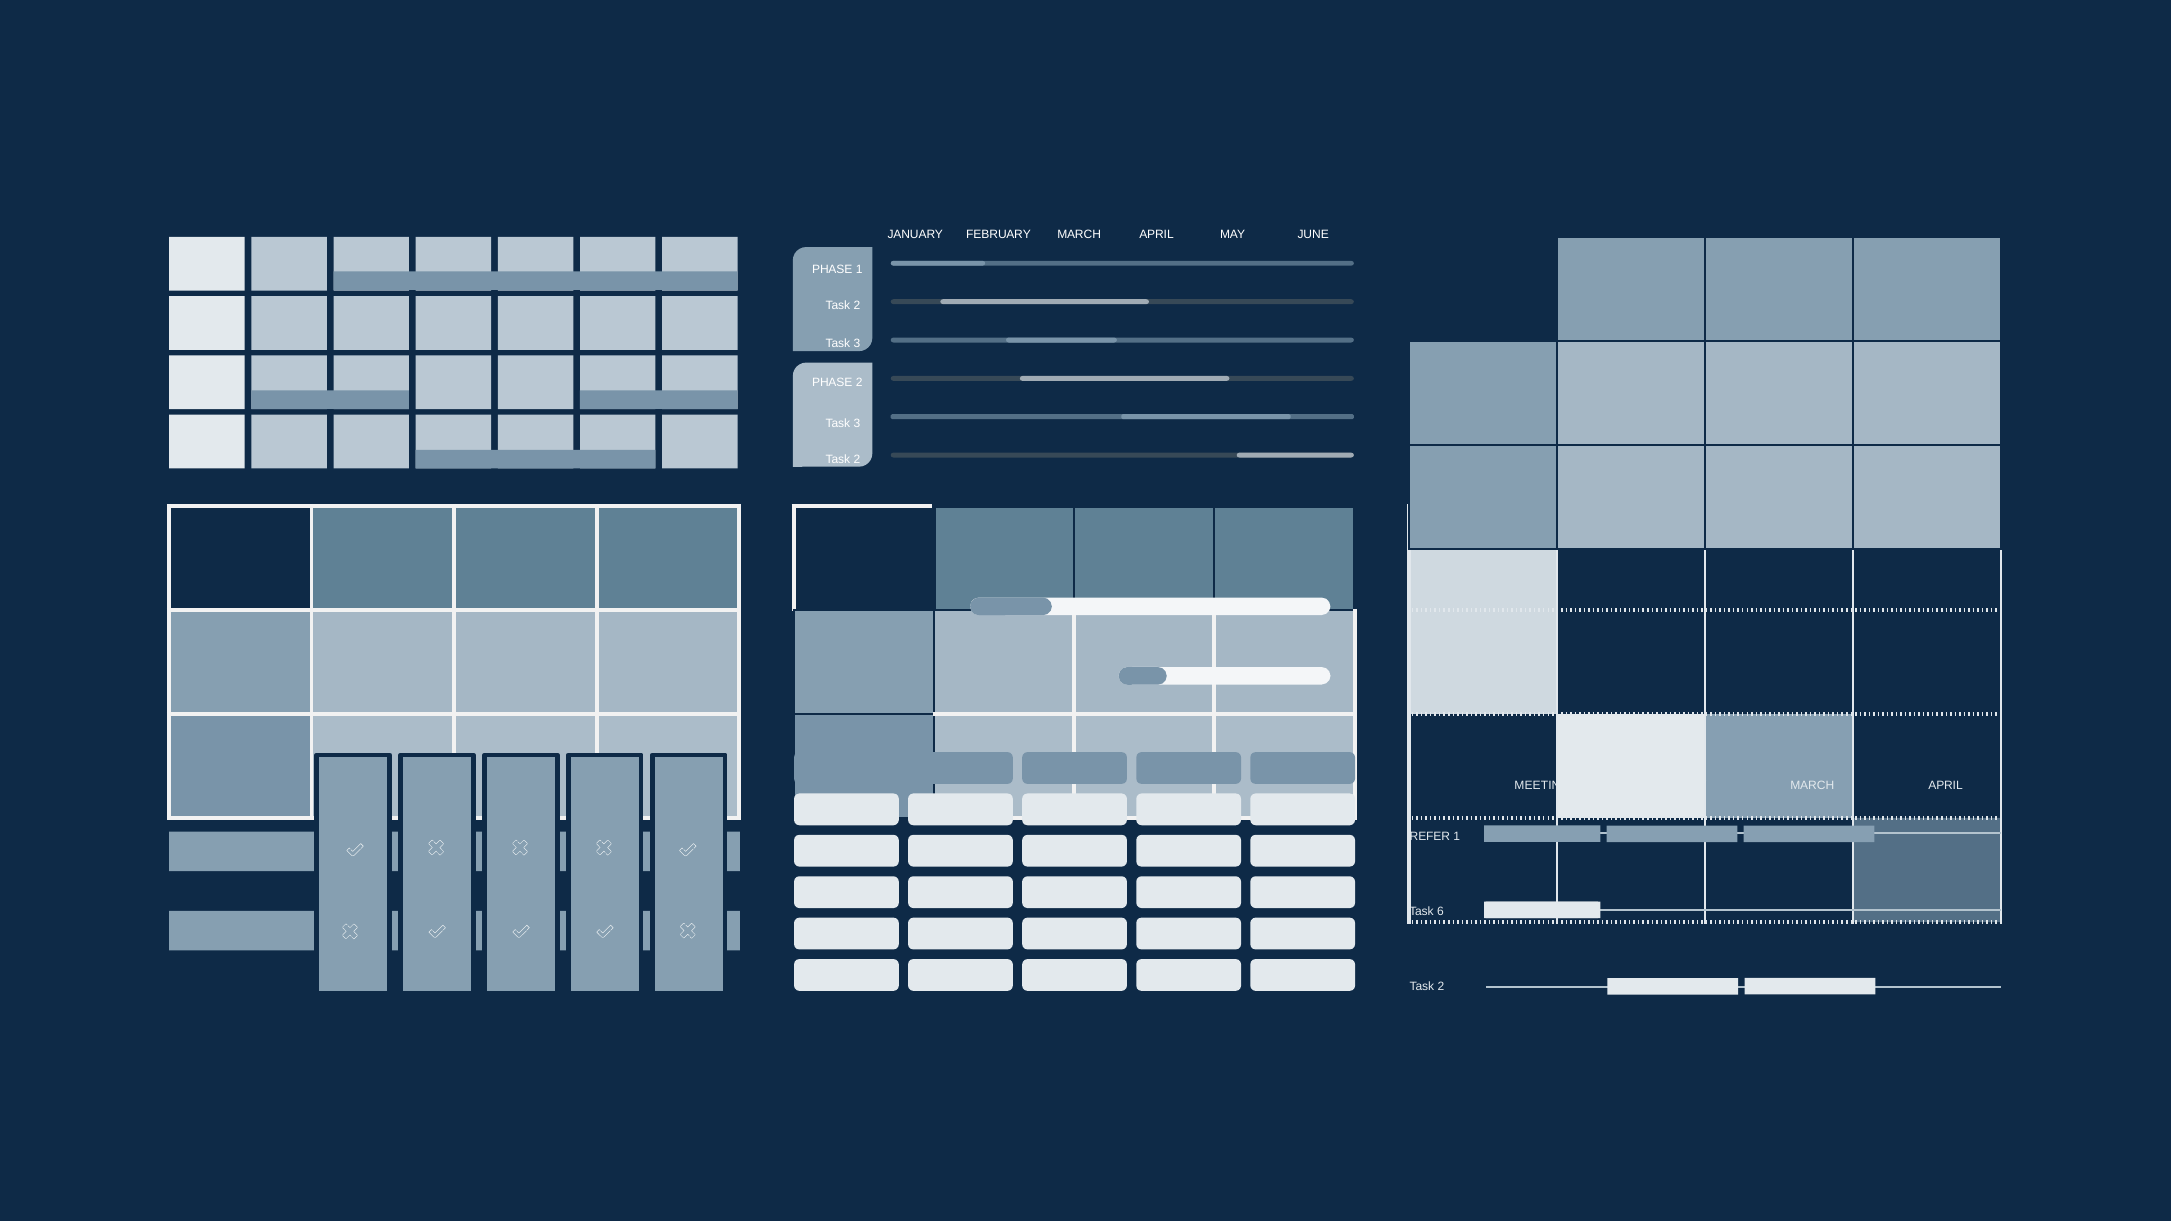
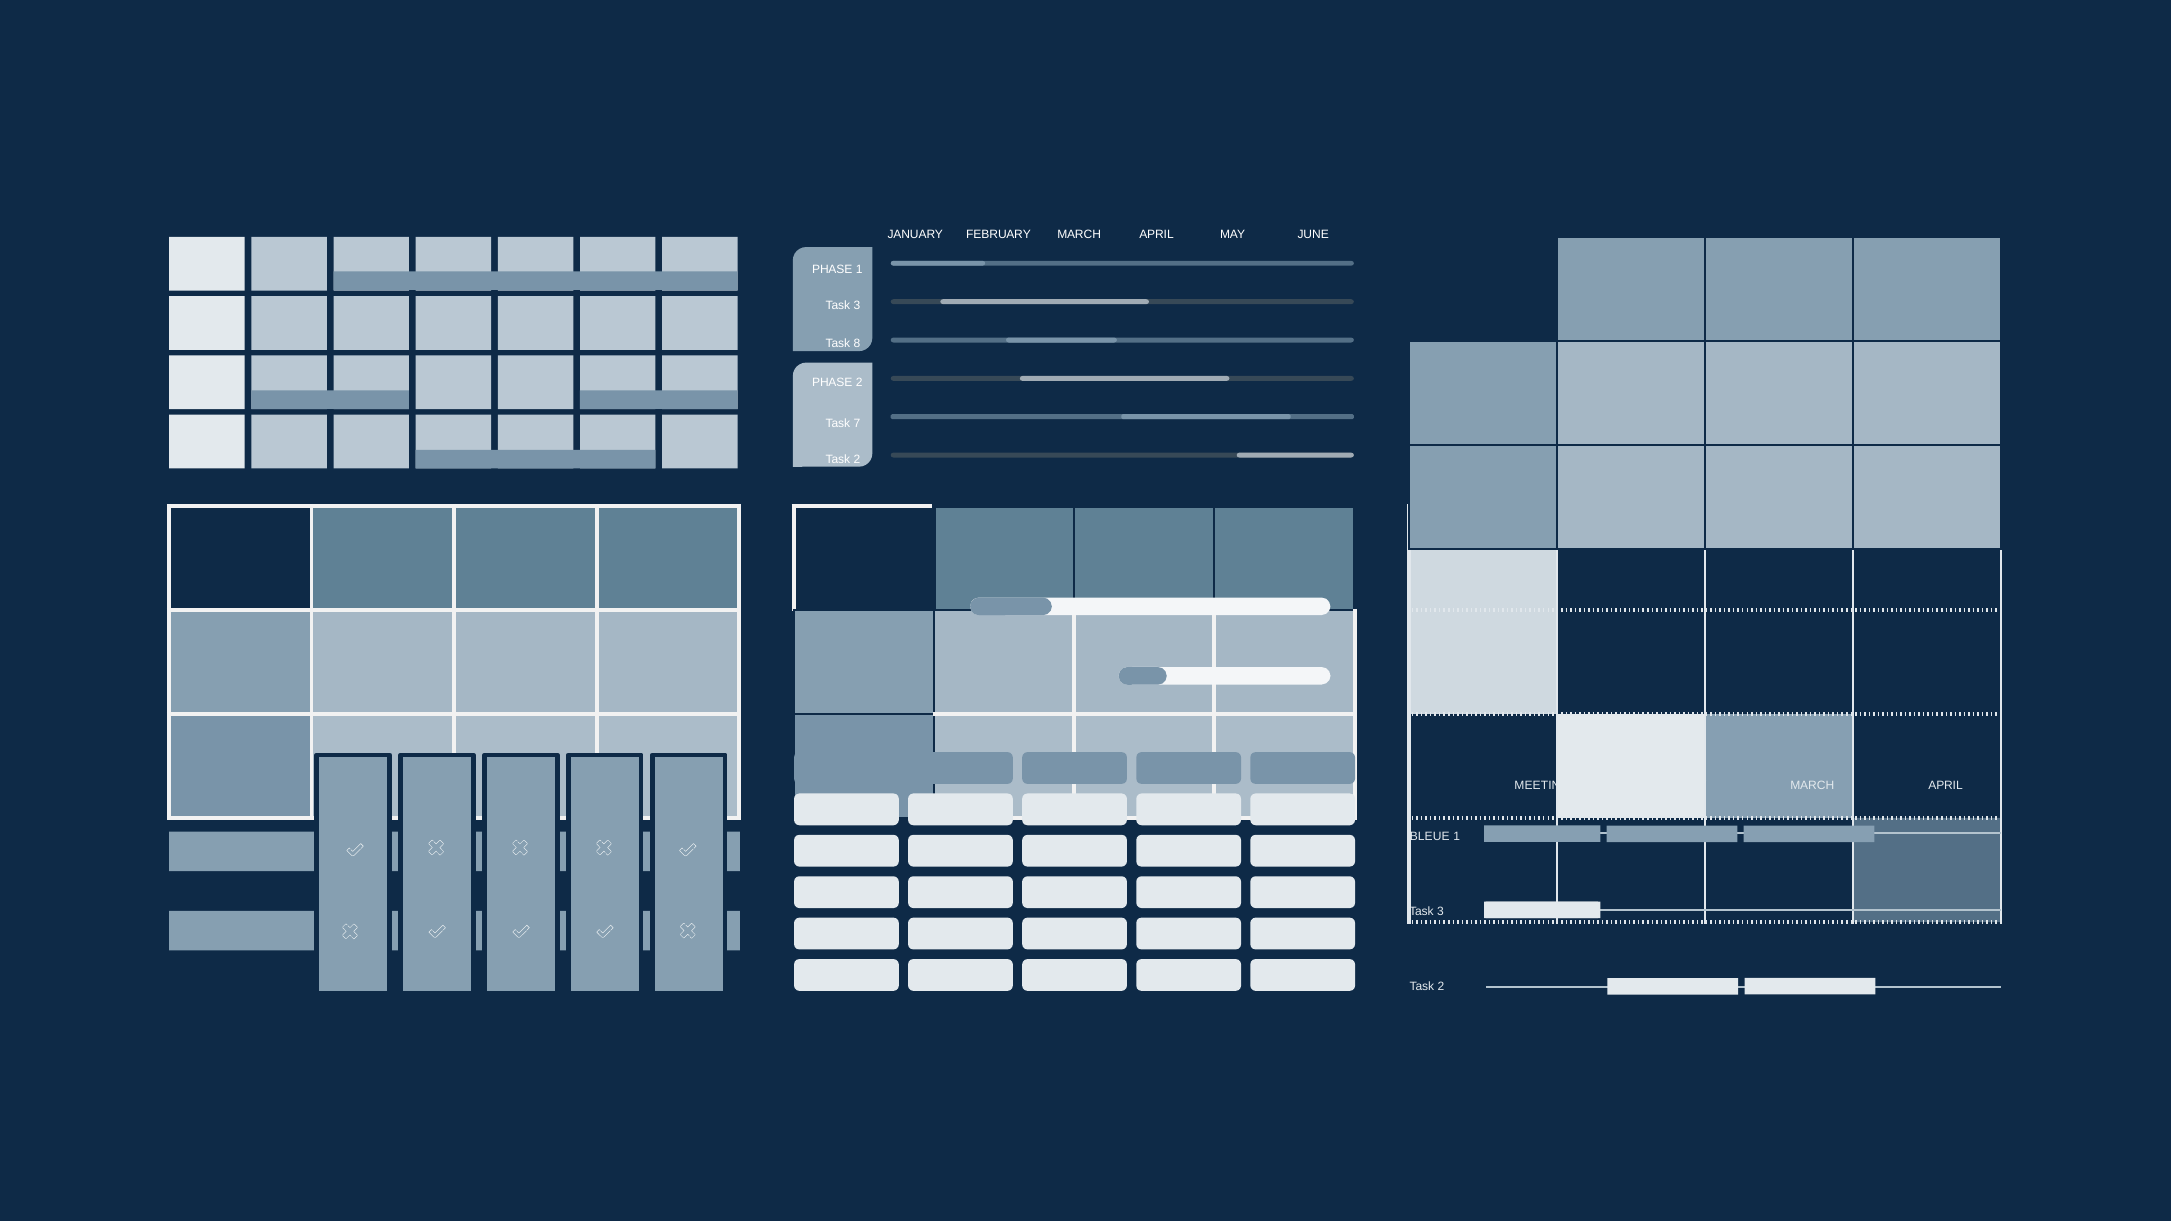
2: 2 -> 3 (857, 306)
3: 3 -> 8 (857, 344)
3: 3 -> 7 (857, 424)
REFER: REFER -> BLEUE (1430, 836)
6: 6 -> 3 (1440, 912)
